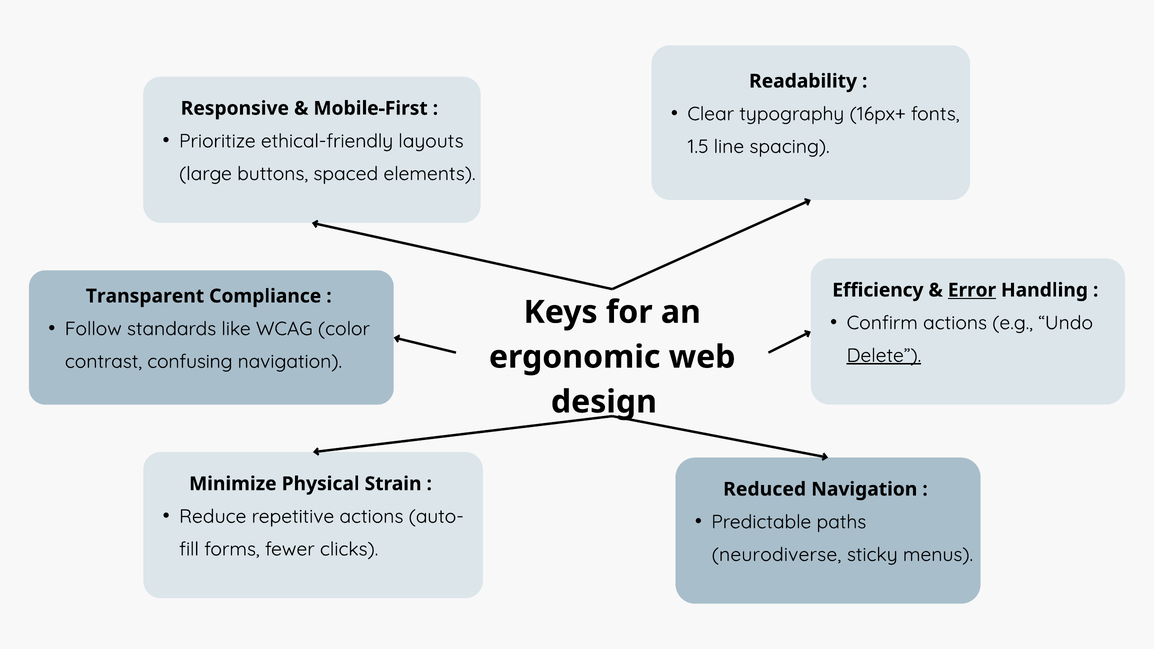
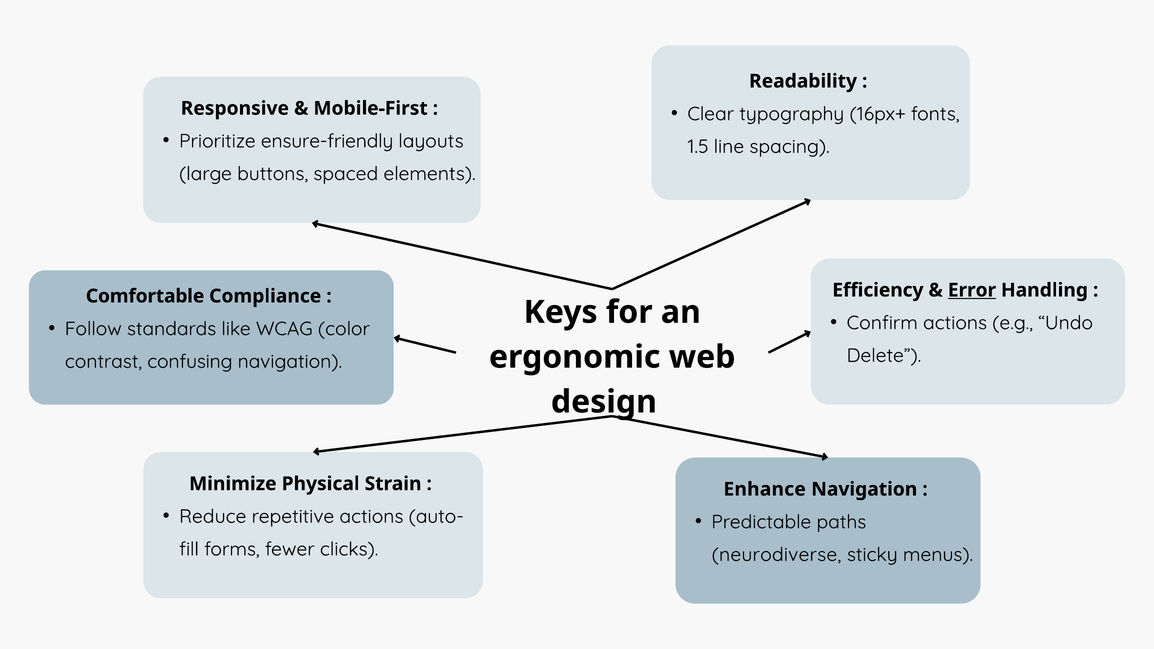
ethical-friendly: ethical-friendly -> ensure-friendly (327, 141)
Transparent: Transparent -> Comfortable (145, 296)
Delete underline: present -> none (884, 356)
Reduced: Reduced -> Enhance (765, 489)
